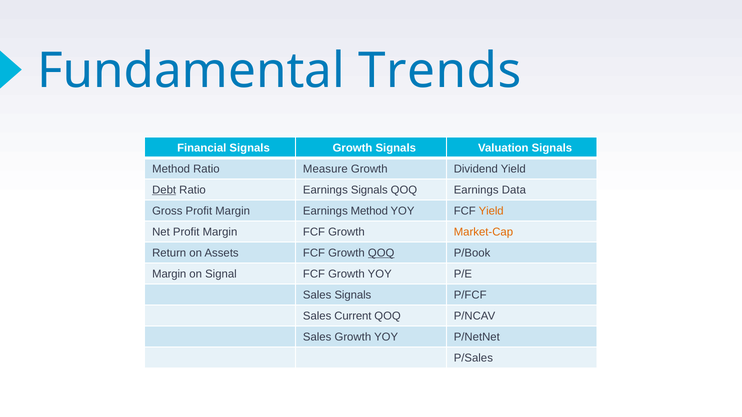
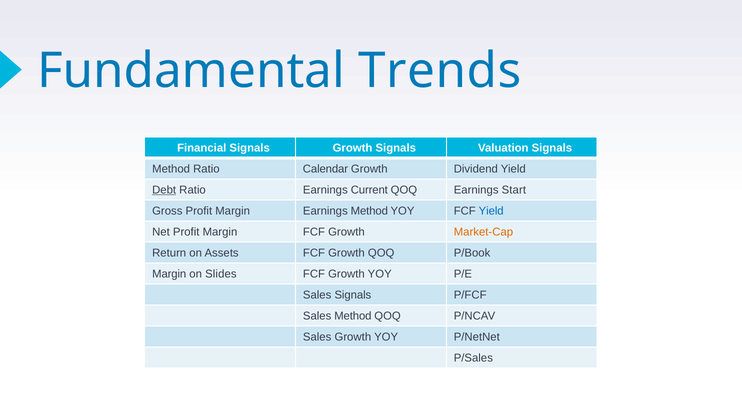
Measure: Measure -> Calendar (325, 169)
Earnings Signals: Signals -> Current (369, 190)
Data: Data -> Start (514, 190)
Yield colour: orange -> blue (491, 211)
QOQ underline: present -> none (381, 253)
Signal: Signal -> Slides (221, 274)
Sales Current: Current -> Method (353, 316)
